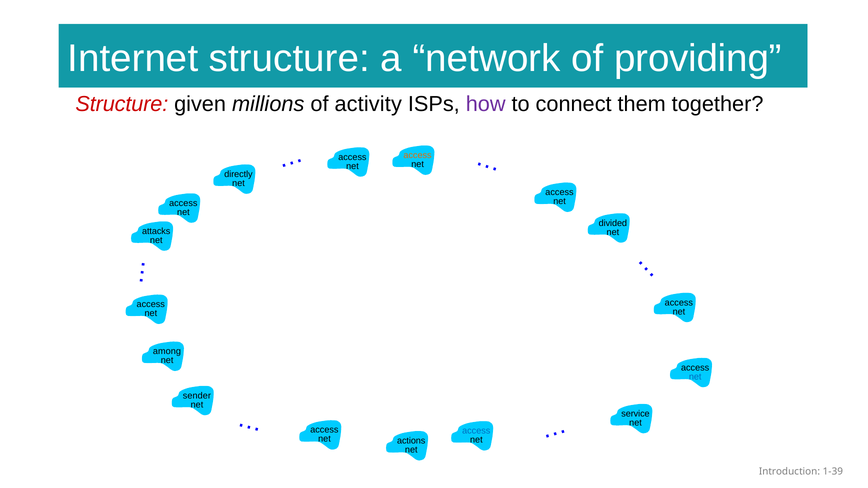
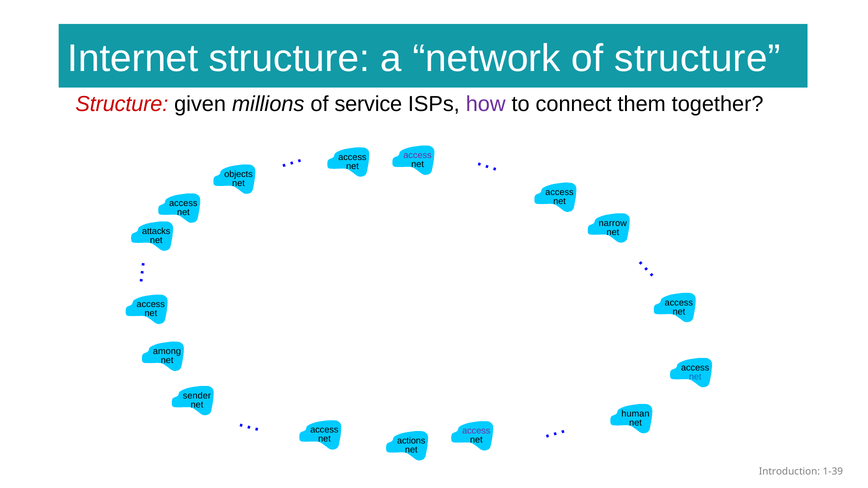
of providing: providing -> structure (698, 58)
activity: activity -> service (368, 104)
access colour: orange -> purple (417, 155)
directly: directly -> objects (239, 174)
divided: divided -> narrow (613, 223)
service: service -> human (635, 414)
access colour: blue -> purple (476, 431)
